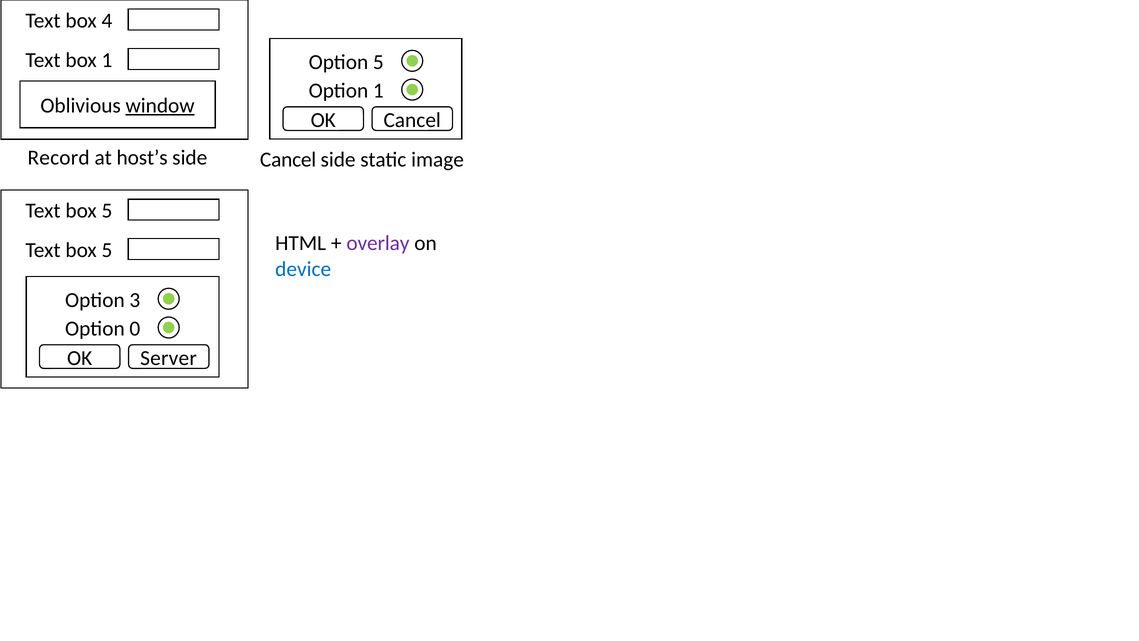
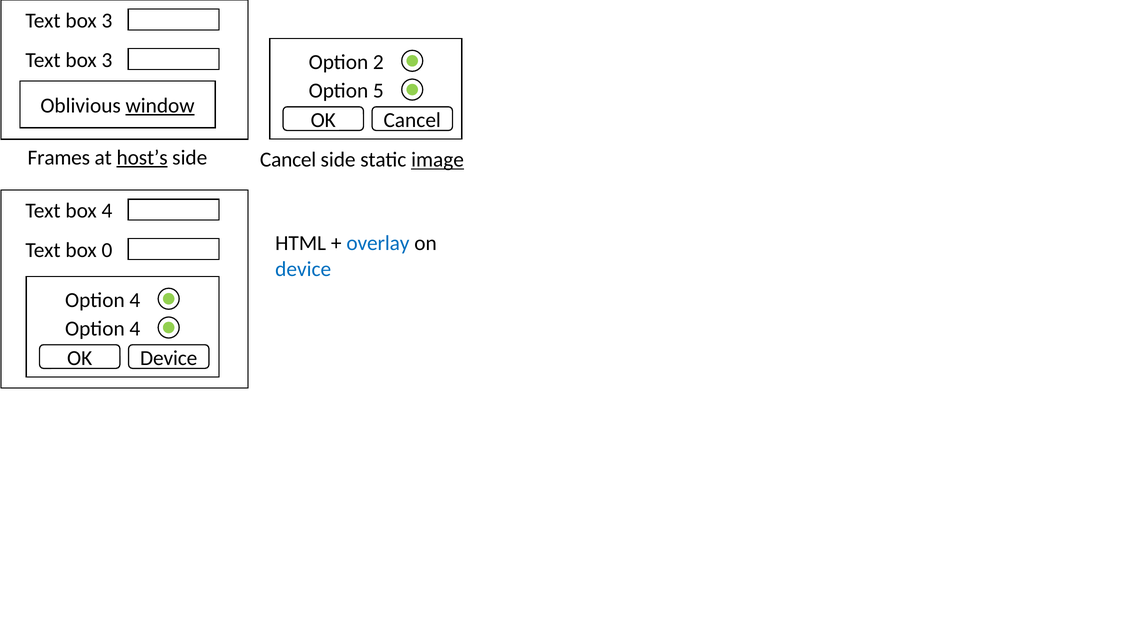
4: 4 -> 3 (107, 21)
1: 1 -> 3 (107, 60)
Option 5: 5 -> 2 (378, 62)
Option 1: 1 -> 5 (378, 91)
Record: Record -> Frames (59, 158)
host’s underline: none -> present (142, 158)
image underline: none -> present (438, 160)
5: 5 -> 4 (107, 211)
overlay colour: purple -> blue (378, 243)
5: 5 -> 0 (107, 250)
3: 3 -> 4 (135, 300)
0: 0 -> 4 (135, 329)
OK Server: Server -> Device (169, 358)
